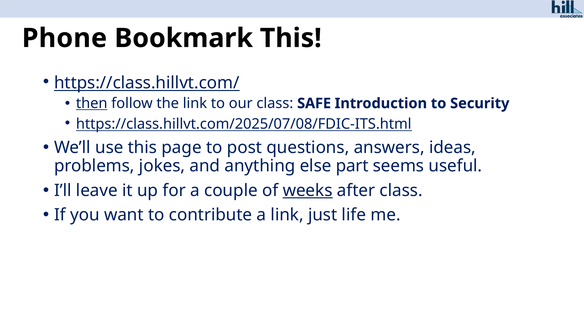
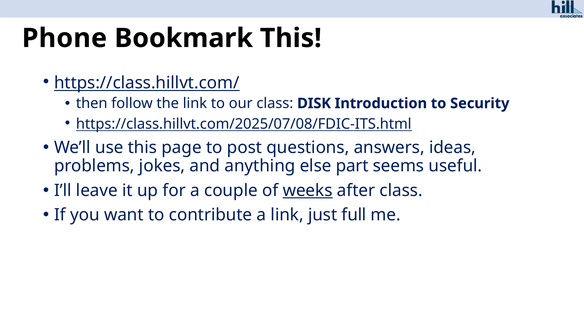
then underline: present -> none (92, 103)
SAFE: SAFE -> DISK (314, 103)
life: life -> full (354, 215)
